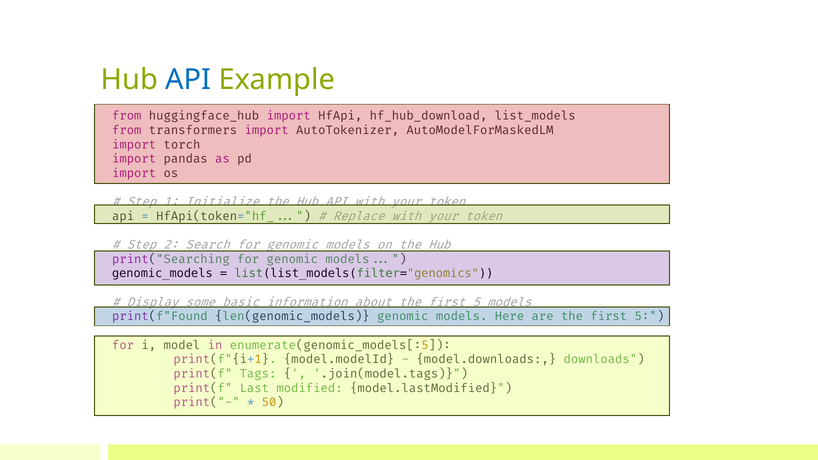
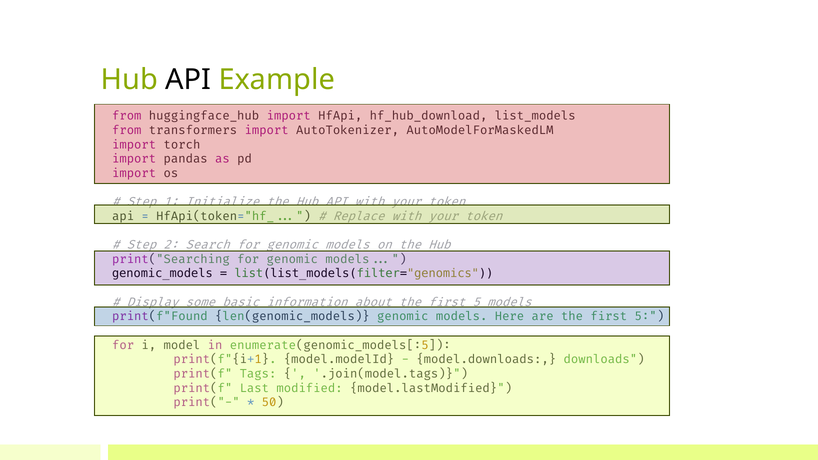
API colour: blue -> black (188, 79)
